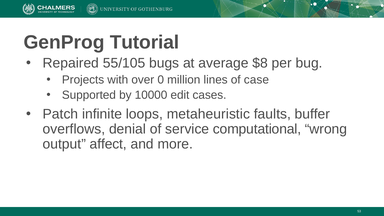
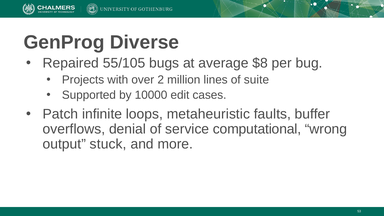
Tutorial: Tutorial -> Diverse (144, 42)
0: 0 -> 2 (161, 80)
case: case -> suite (256, 80)
affect: affect -> stuck (108, 144)
